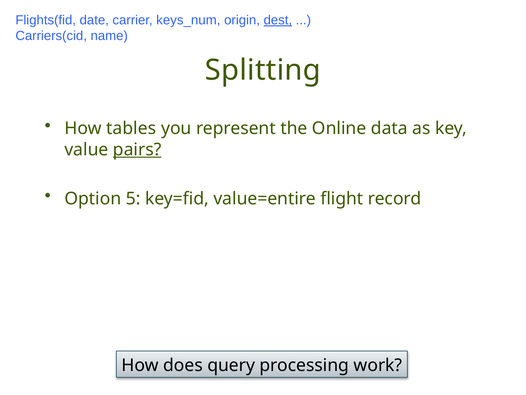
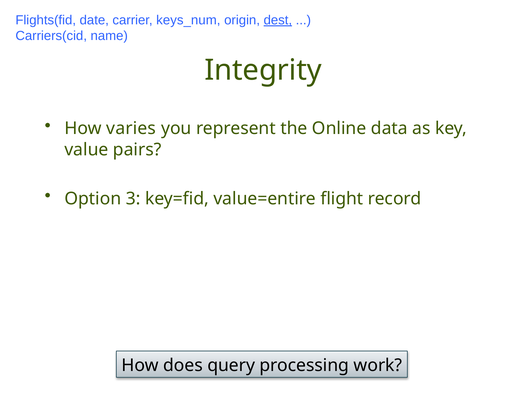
Splitting: Splitting -> Integrity (263, 70)
tables: tables -> varies (131, 128)
pairs underline: present -> none (137, 149)
5: 5 -> 3 (133, 198)
